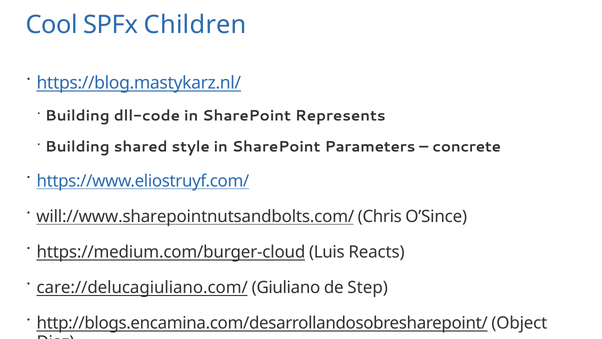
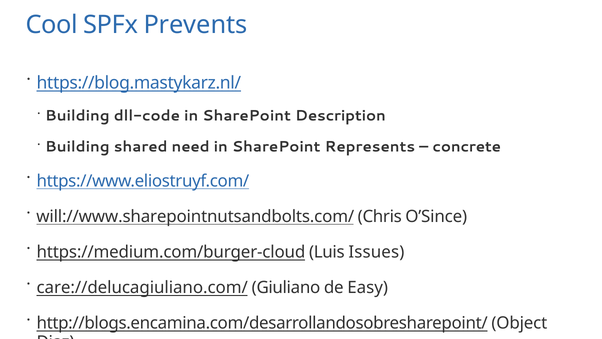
Children: Children -> Prevents (195, 25)
Represents: Represents -> Description (340, 116)
style: style -> need (191, 147)
Parameters: Parameters -> Represents (370, 147)
Reacts: Reacts -> Issues (376, 252)
Step: Step -> Easy (368, 287)
